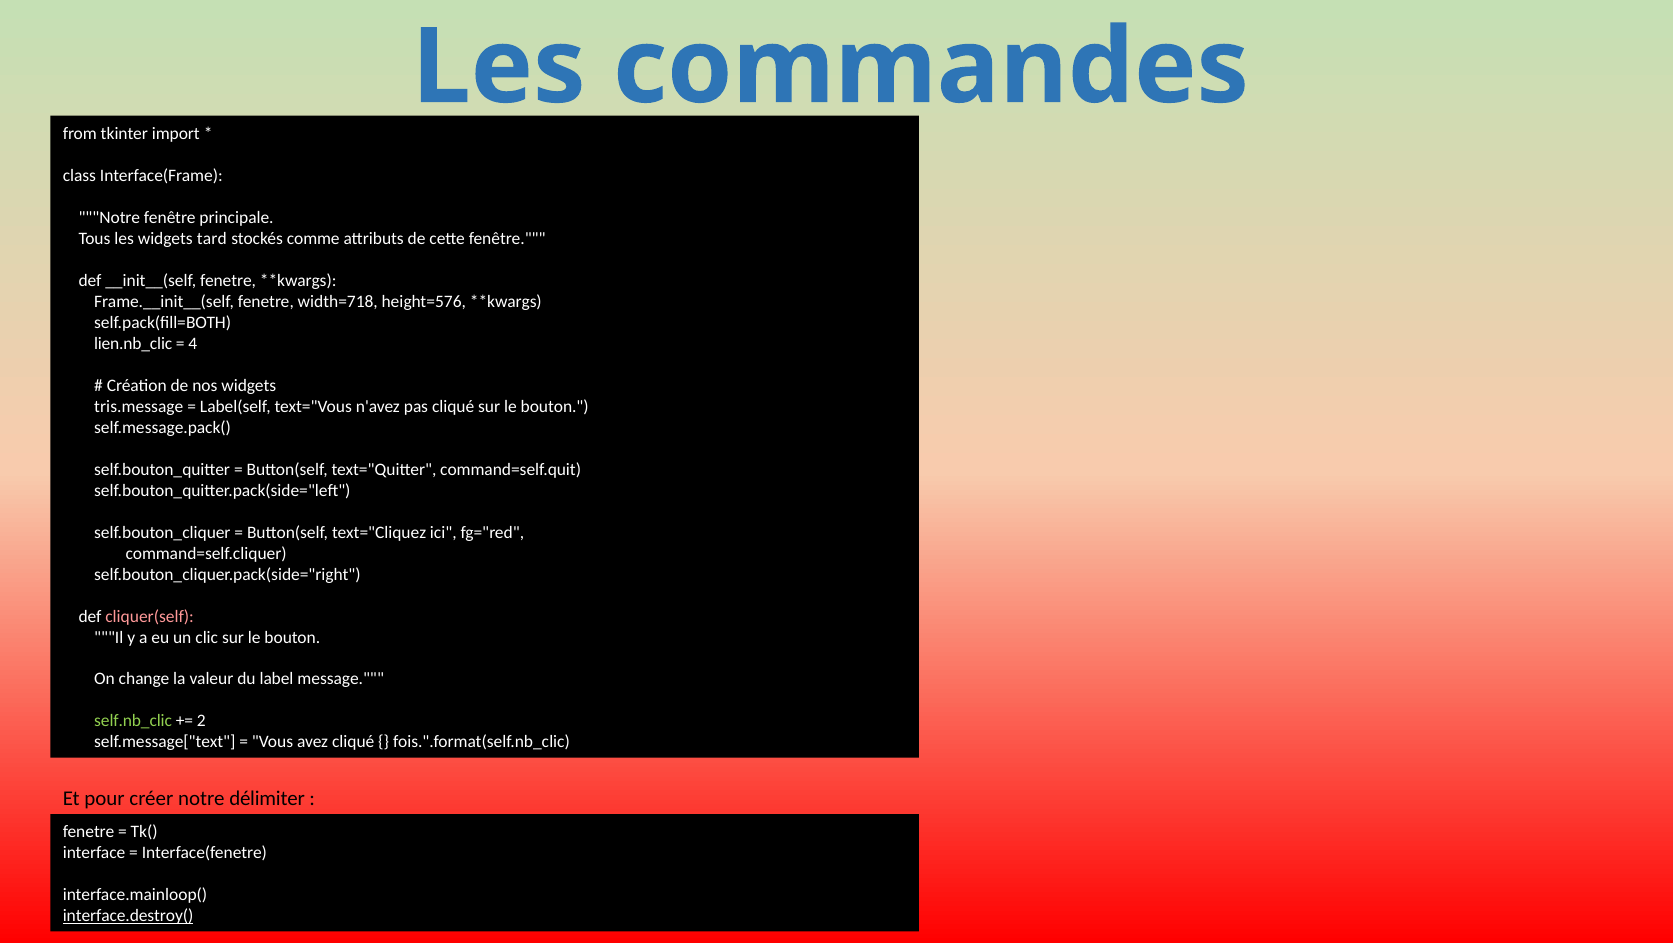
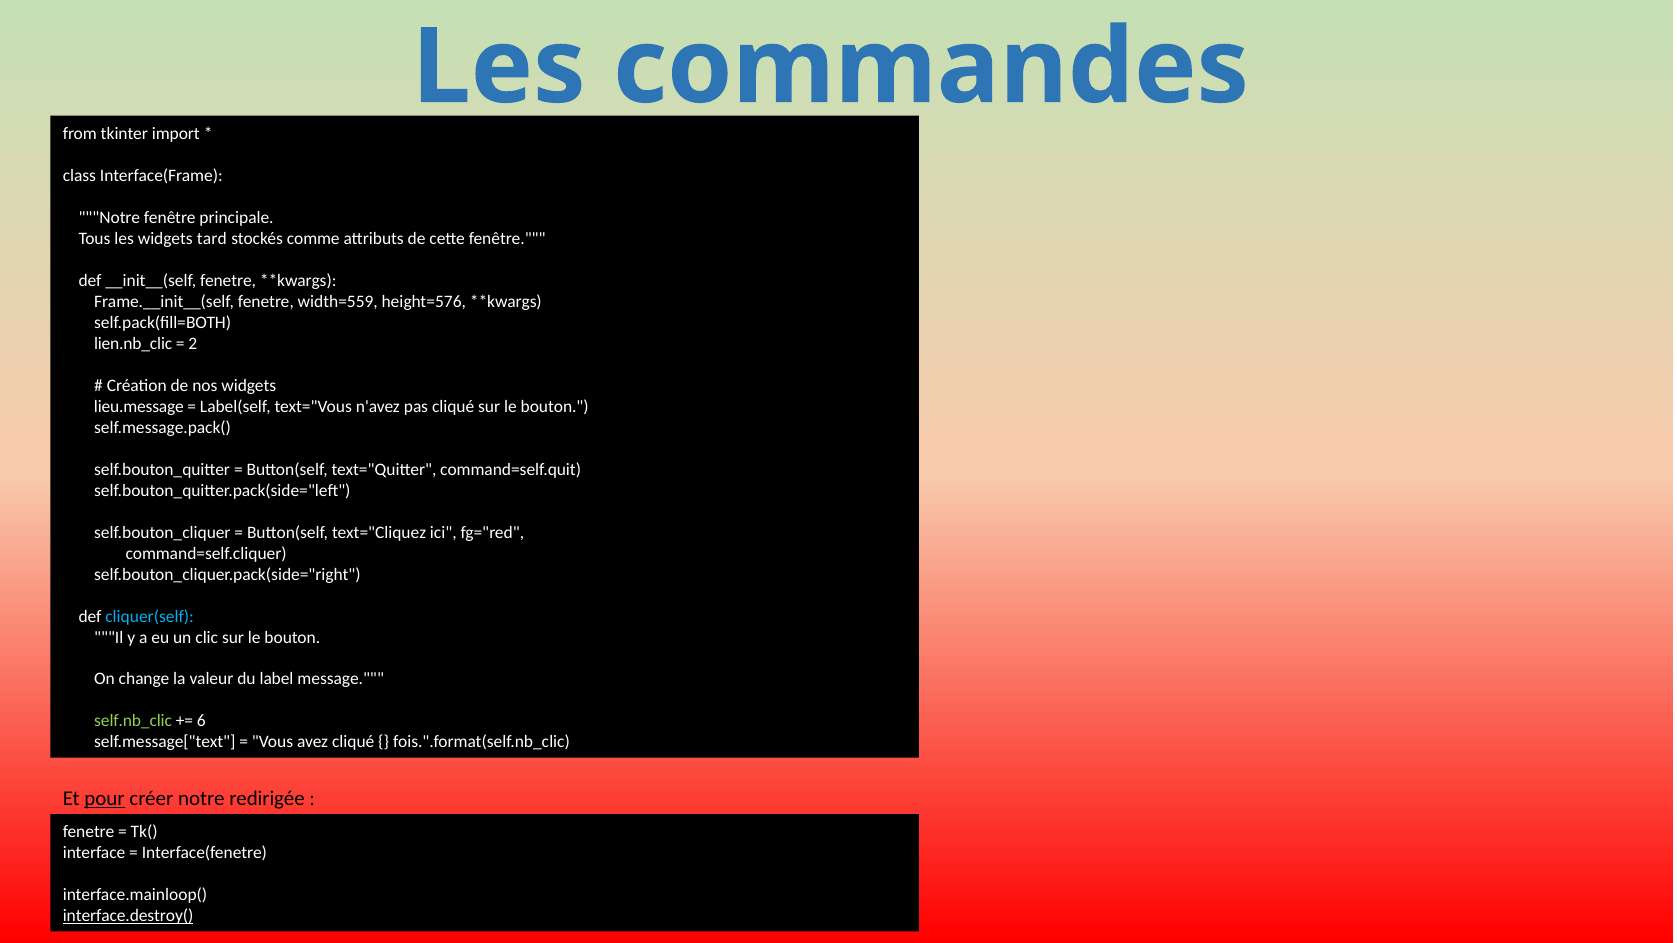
width=718: width=718 -> width=559 (338, 302)
4: 4 -> 2 (193, 344)
tris.message: tris.message -> lieu.message (139, 407)
cliquer(self colour: pink -> light blue (150, 616)
2: 2 -> 6 (201, 721)
pour underline: none -> present (105, 799)
délimiter: délimiter -> redirigée (267, 799)
